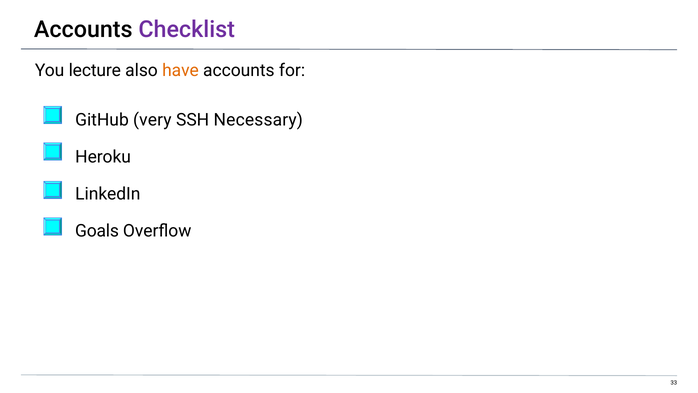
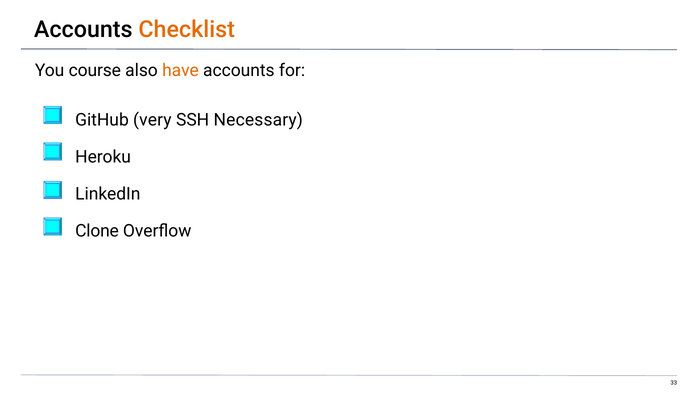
Checklist colour: purple -> orange (187, 30)
lecture: lecture -> course (95, 70)
Goals: Goals -> Clone (97, 231)
